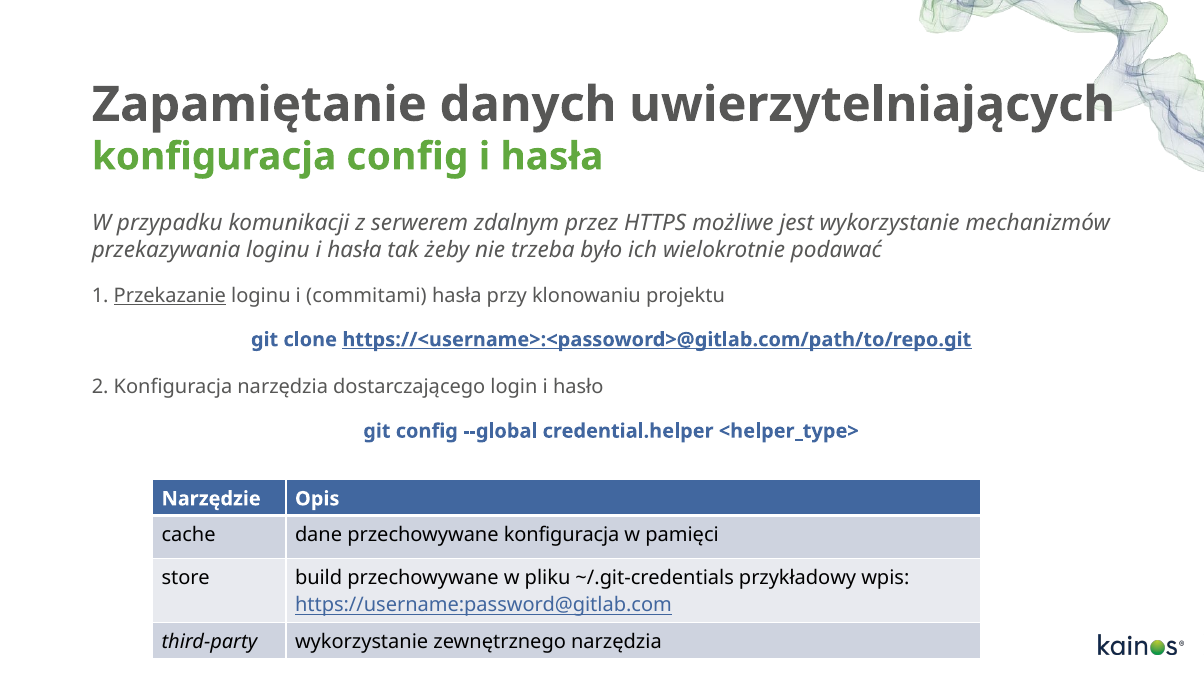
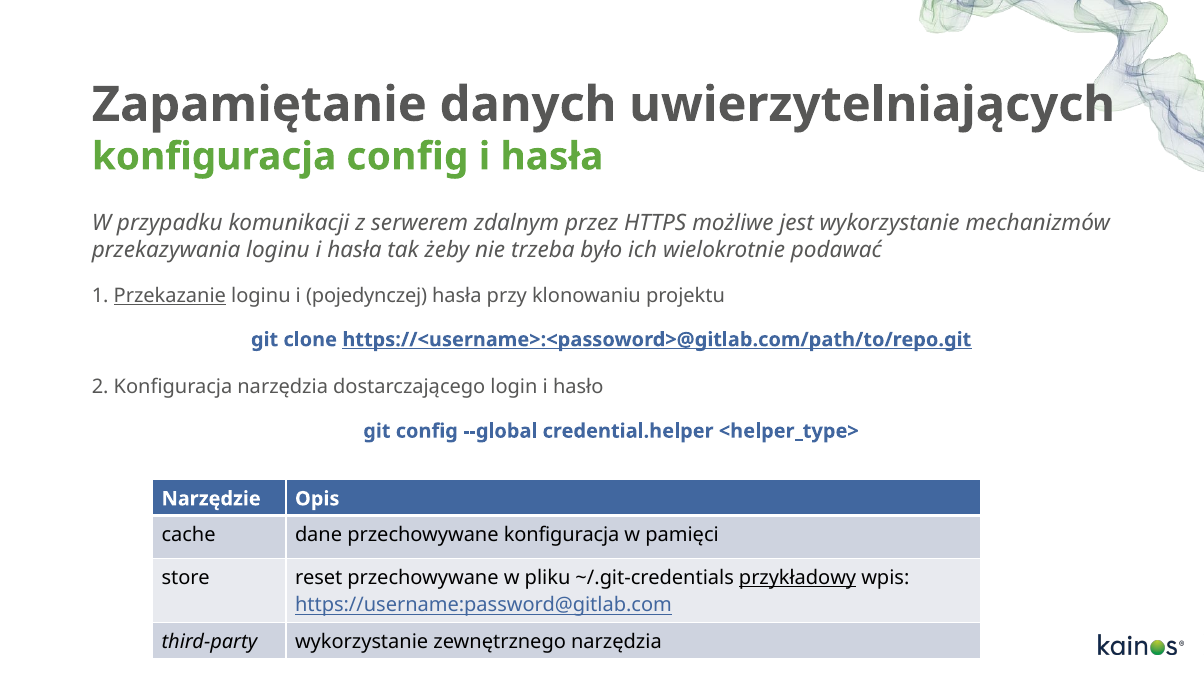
commitami: commitami -> pojedynczej (367, 296)
build: build -> reset (319, 578)
przykładowy underline: none -> present (798, 578)
